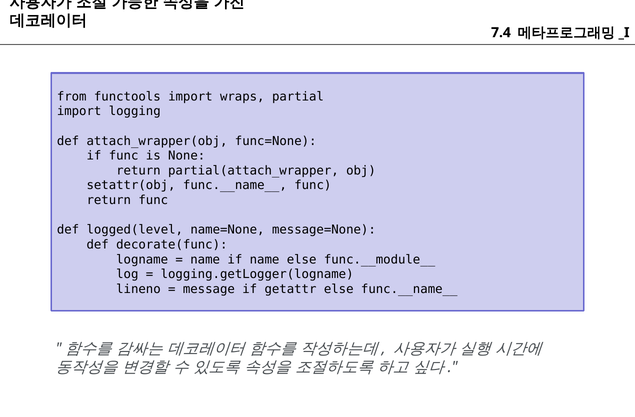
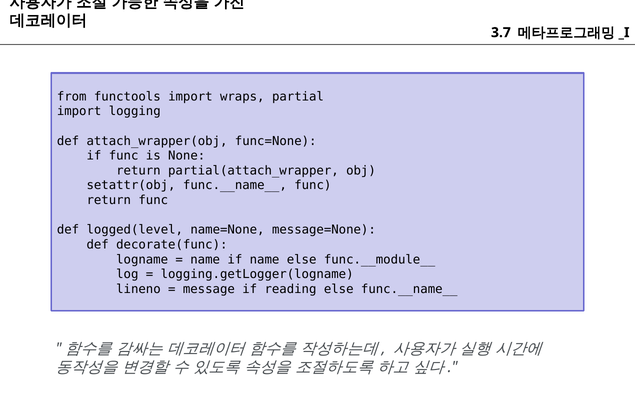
7.4: 7.4 -> 3.7 (501, 33)
getattr: getattr -> reading (291, 289)
